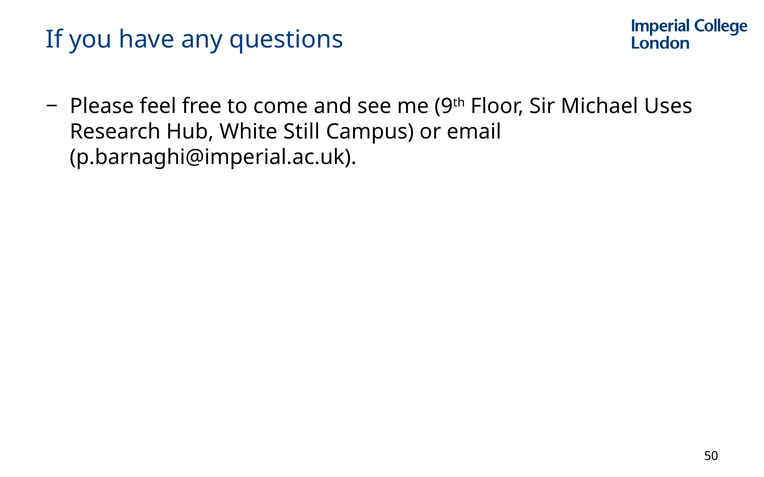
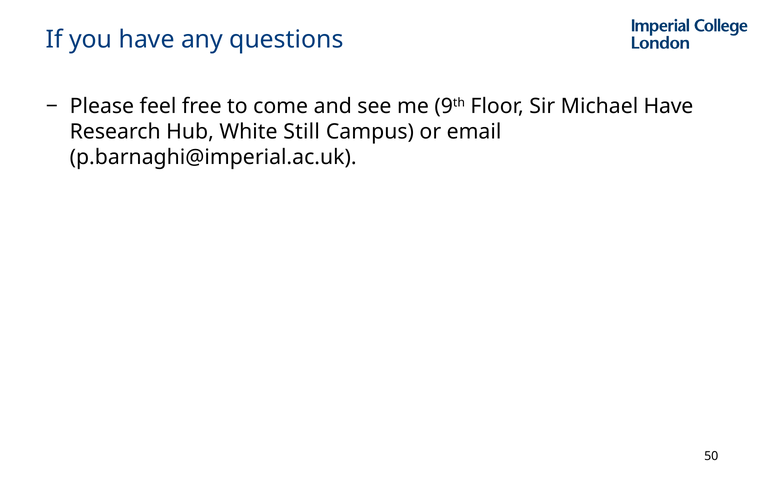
Michael Uses: Uses -> Have (668, 106)
